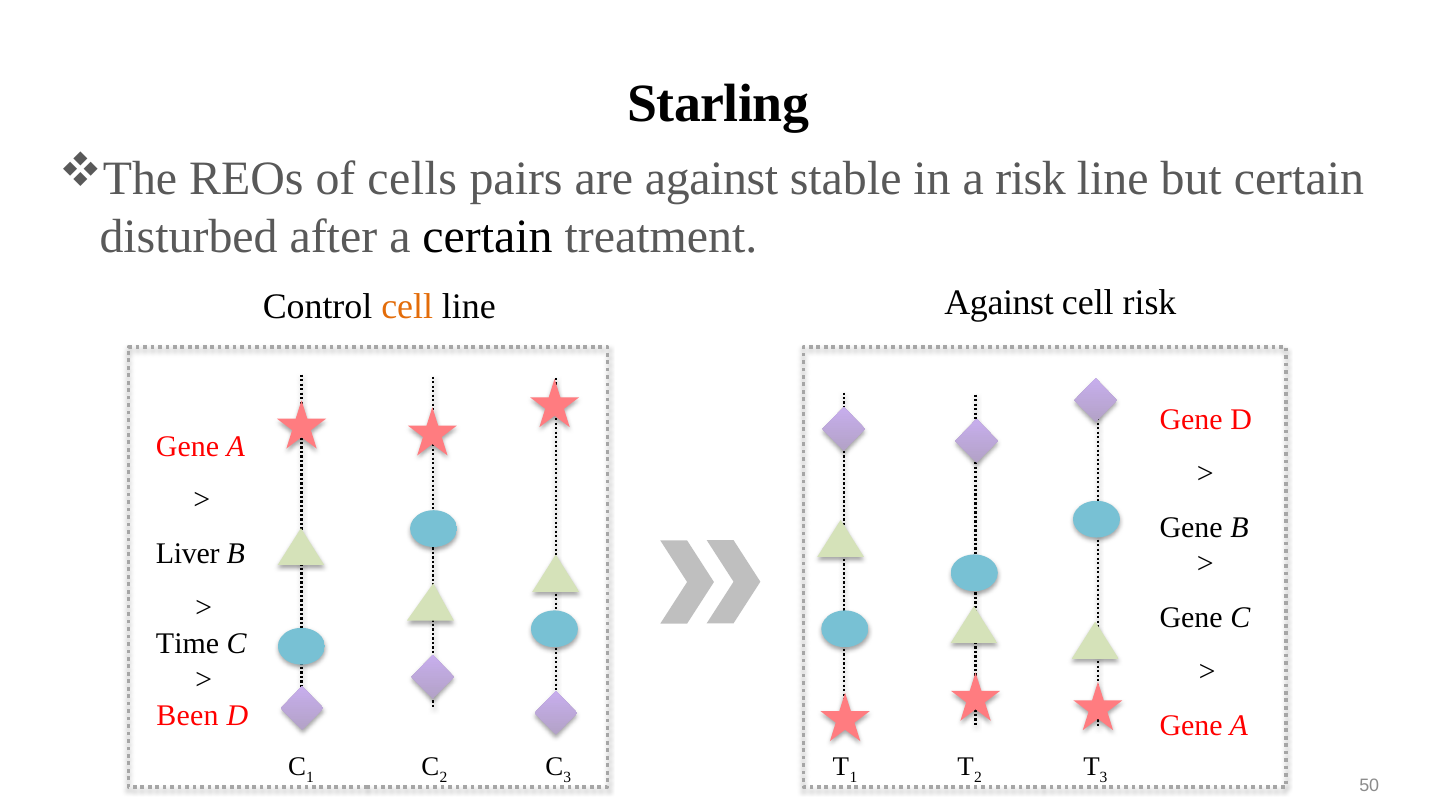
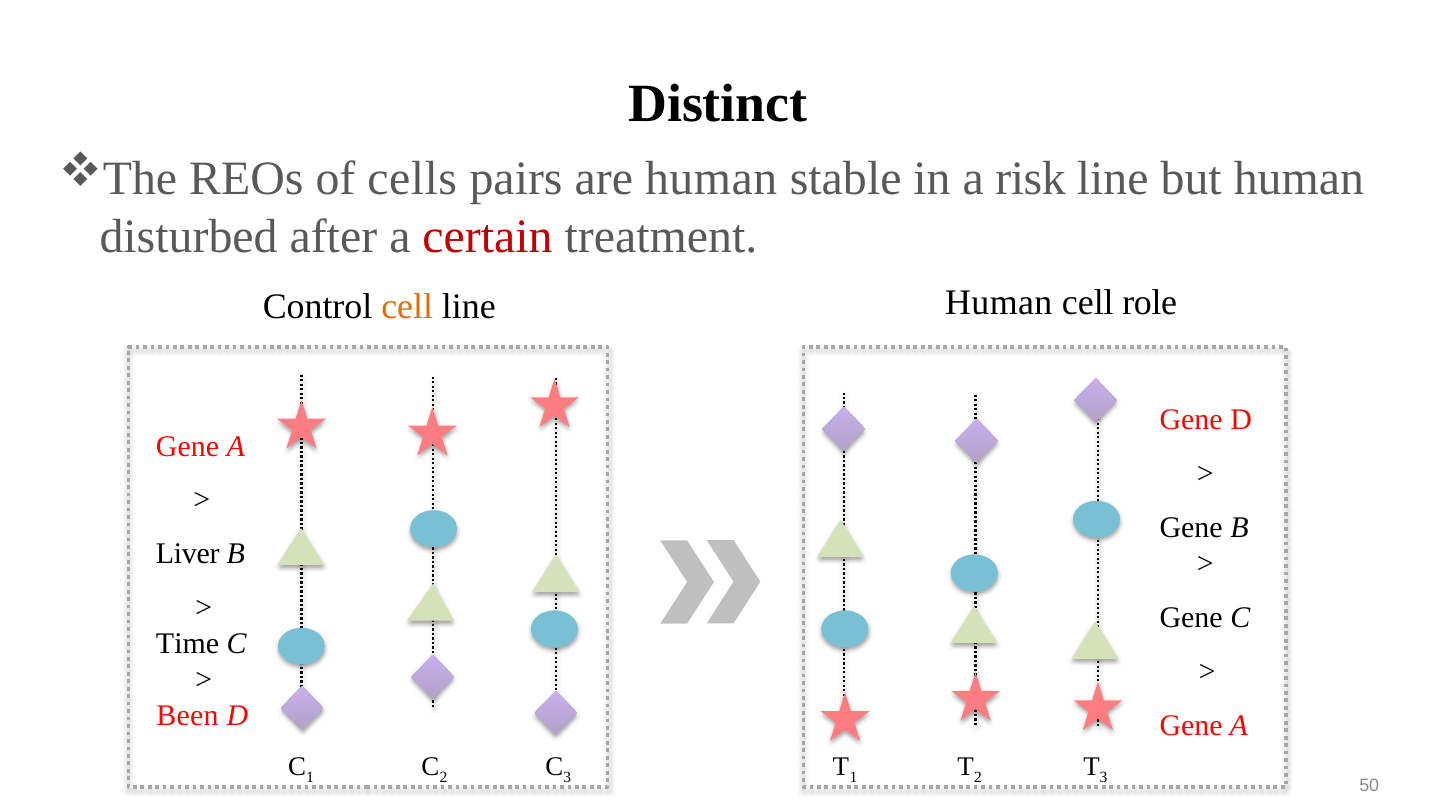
Starling: Starling -> Distinct (718, 103)
are against: against -> human (711, 179)
but certain: certain -> human (1299, 179)
certain colour: black -> red (488, 236)
Against: Against -> Human (999, 302)
cell risk: risk -> role (1150, 302)
